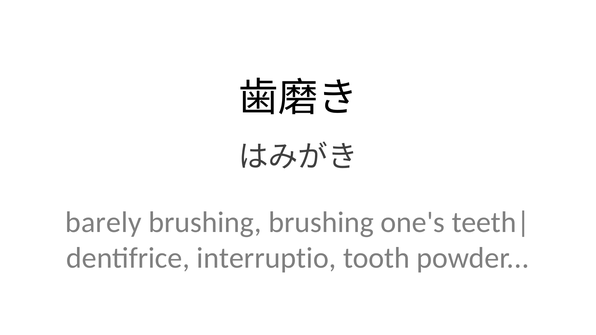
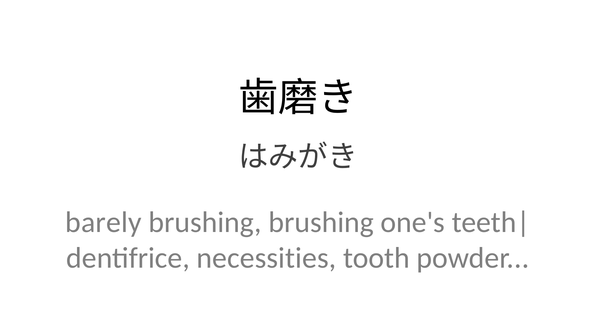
interruptio: interruptio -> necessities (266, 258)
